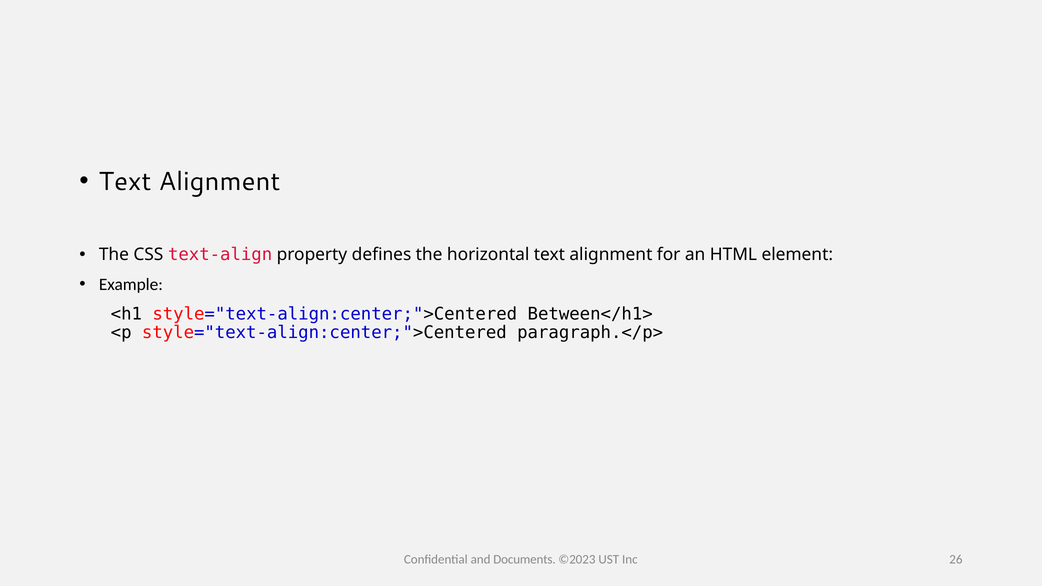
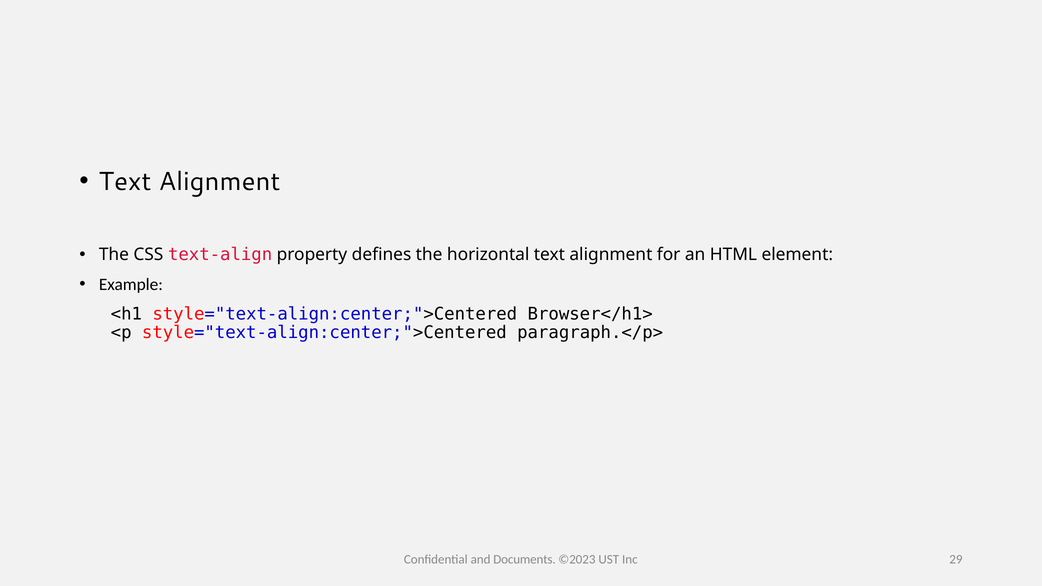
Between</h1>: Between</h1> -> Browser</h1> (590, 314)
26: 26 -> 29 (956, 560)
